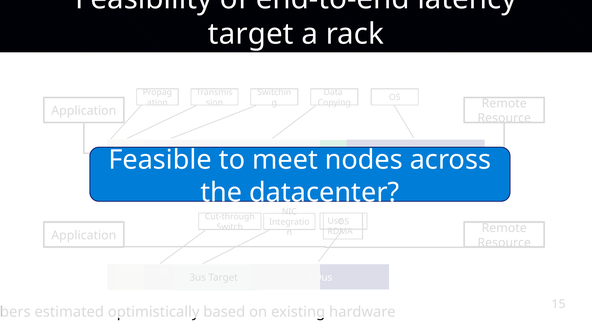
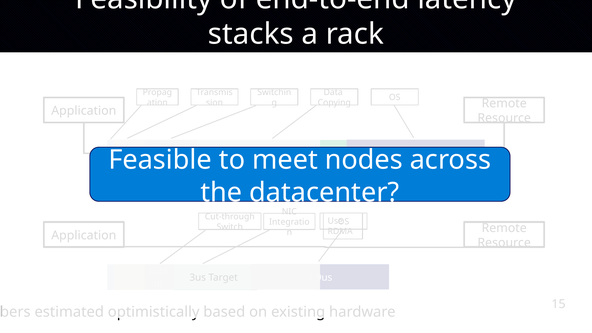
target: target -> stacks (251, 34)
